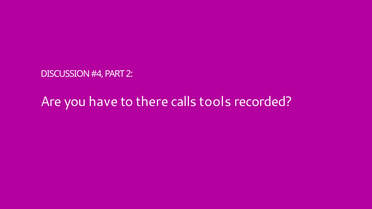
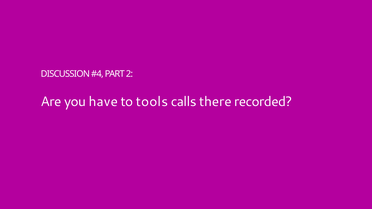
there: there -> tools (152, 102)
tools: tools -> there (215, 102)
